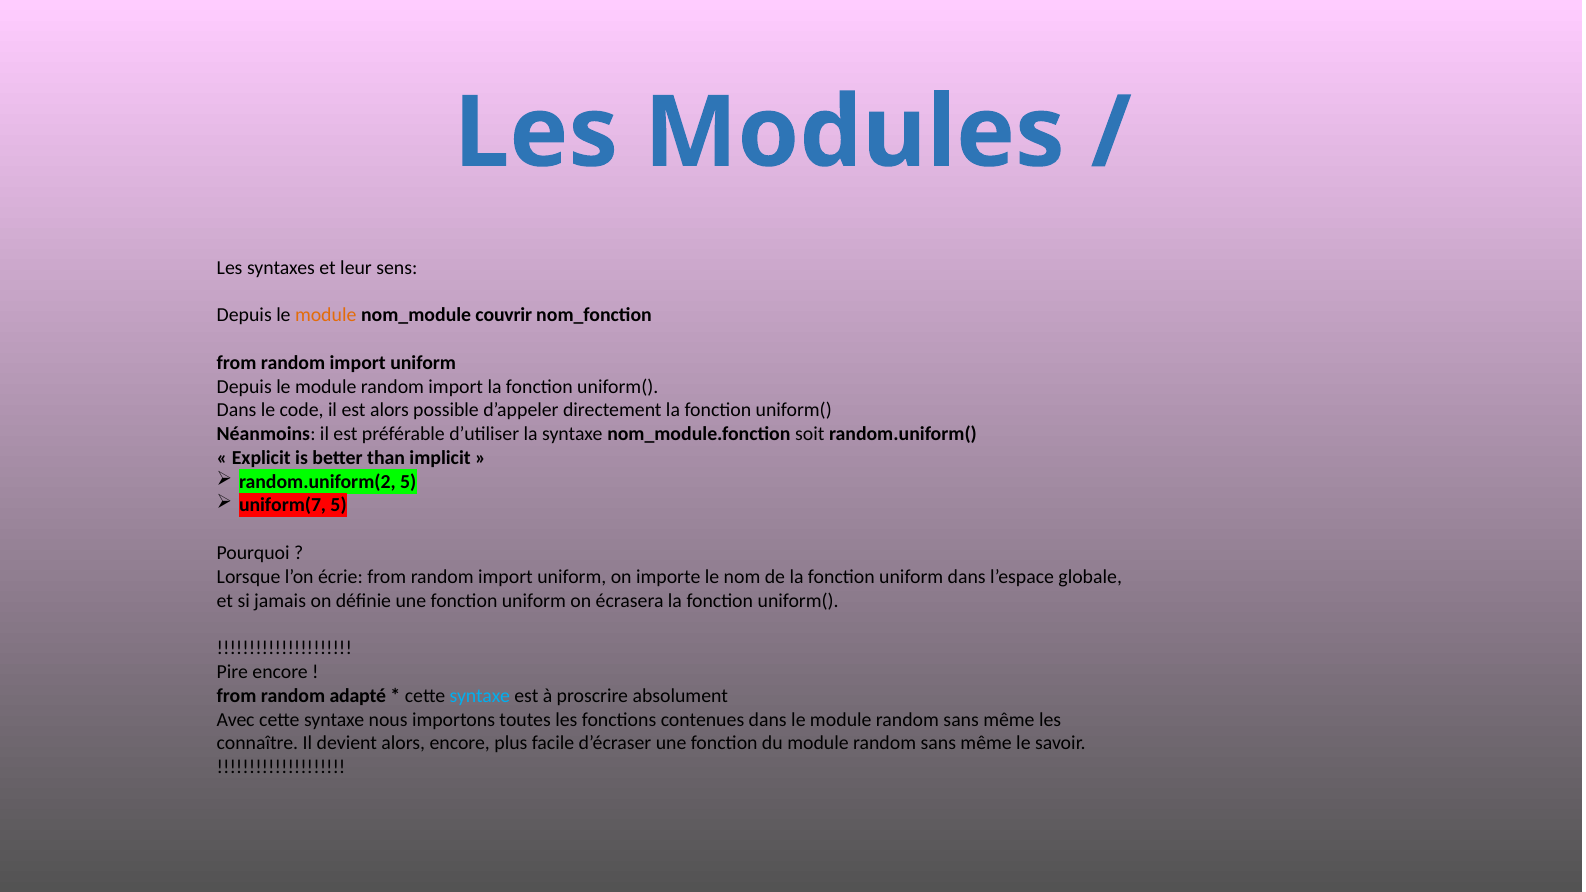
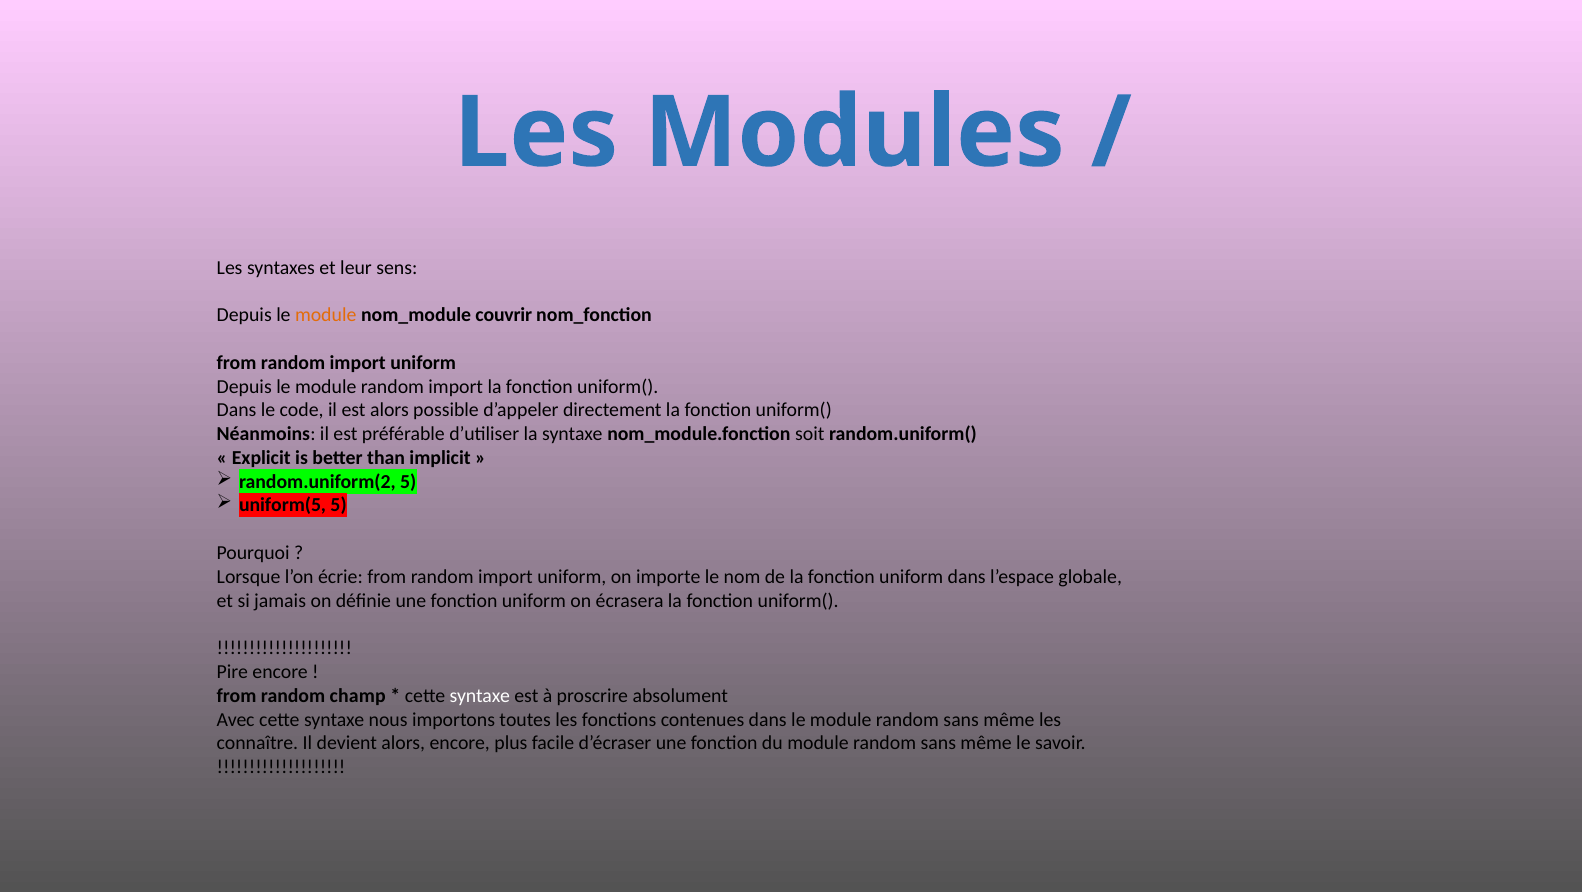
uniform(7: uniform(7 -> uniform(5 (283, 506)
adapté: adapté -> champ (358, 696)
syntaxe colour: light blue -> white (480, 696)
